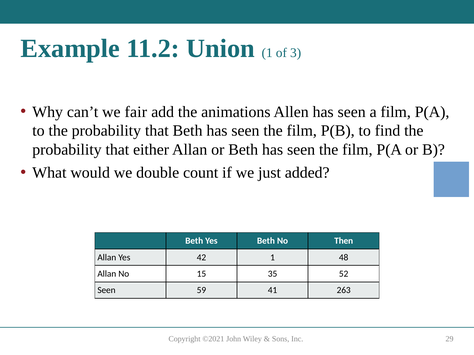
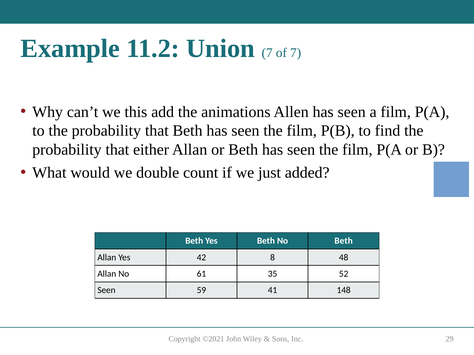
Union 1: 1 -> 7 (267, 53)
of 3: 3 -> 7 (296, 53)
fair: fair -> this (136, 112)
No Then: Then -> Beth (344, 241)
42 1: 1 -> 8 (273, 258)
15: 15 -> 61 (201, 274)
263: 263 -> 148 (344, 291)
